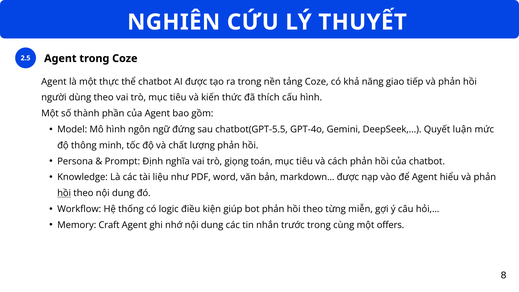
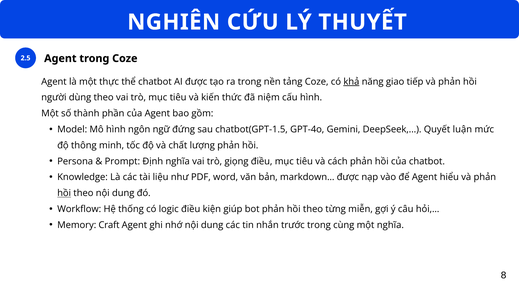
khả underline: none -> present (351, 82)
thích: thích -> niệm (269, 98)
chatbot(GPT-5.5: chatbot(GPT-5.5 -> chatbot(GPT-1.5 (252, 129)
giọng toán: toán -> điều (262, 161)
một offers: offers -> nghĩa (390, 225)
